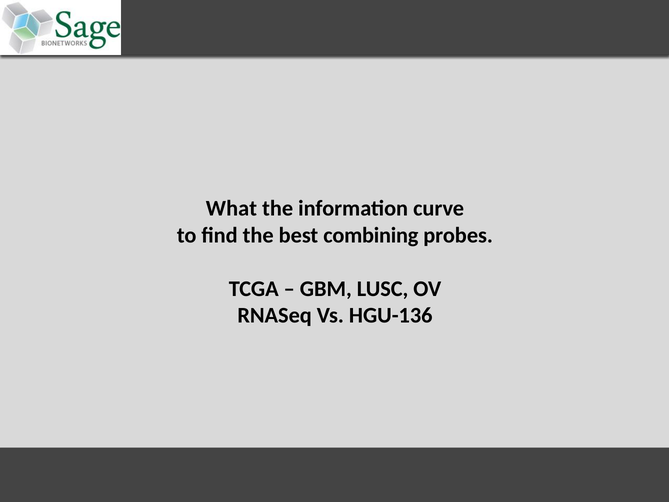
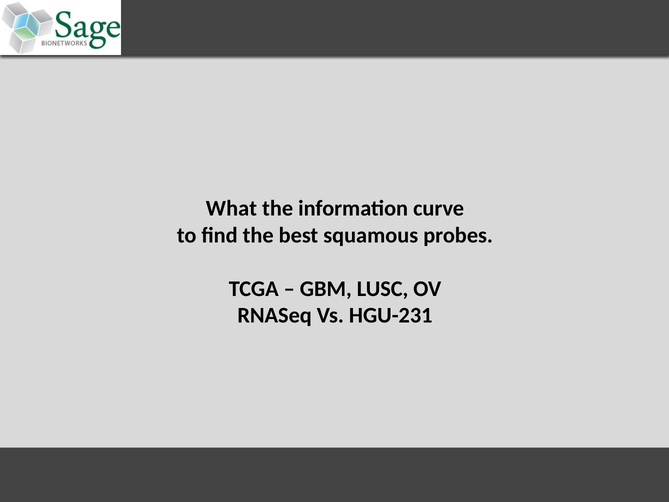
combining: combining -> squamous (371, 235)
HGU-136: HGU-136 -> HGU-231 (391, 315)
